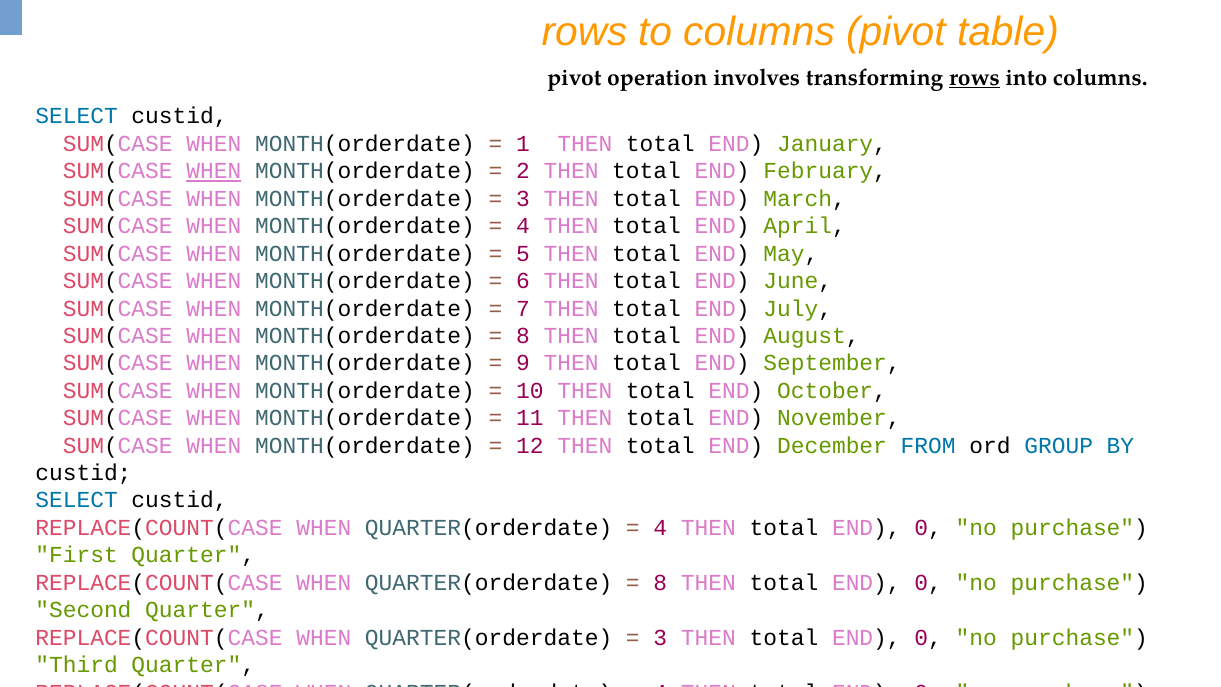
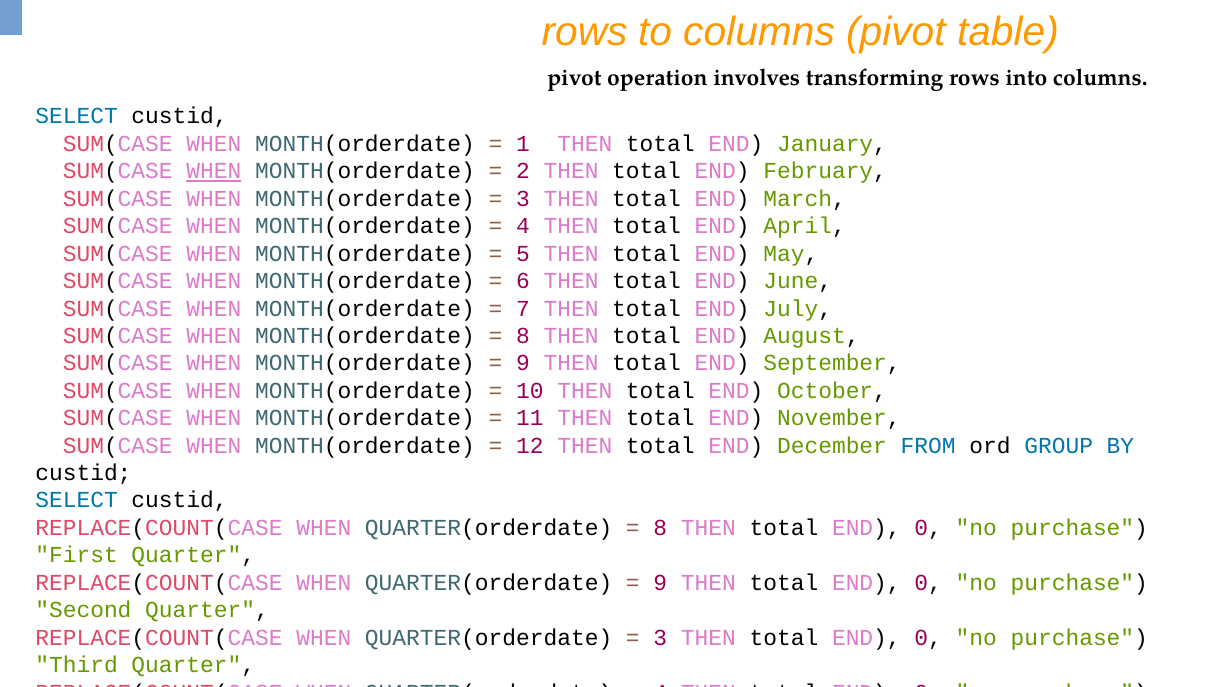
rows underline: present -> none (974, 78)
4: 4 -> 8 (660, 528)
8: 8 -> 9 (660, 583)
